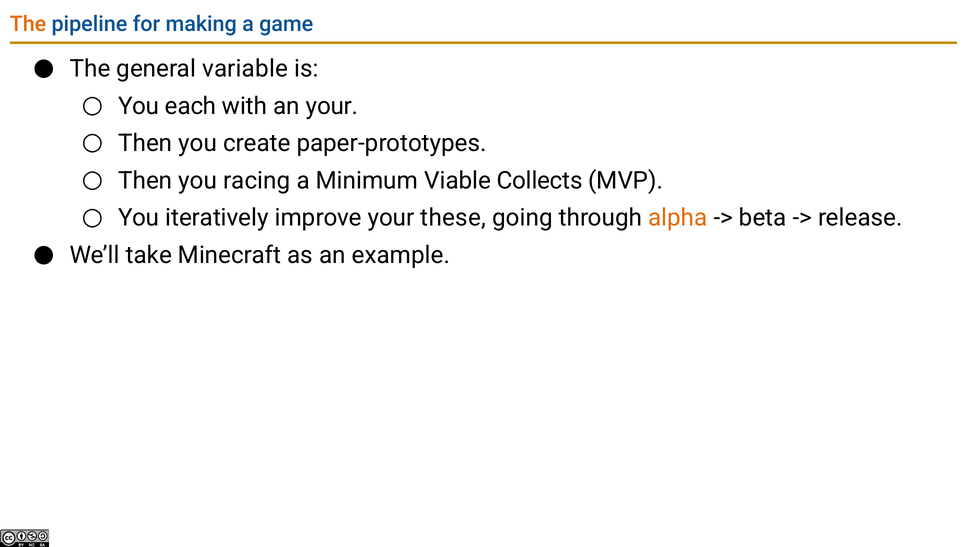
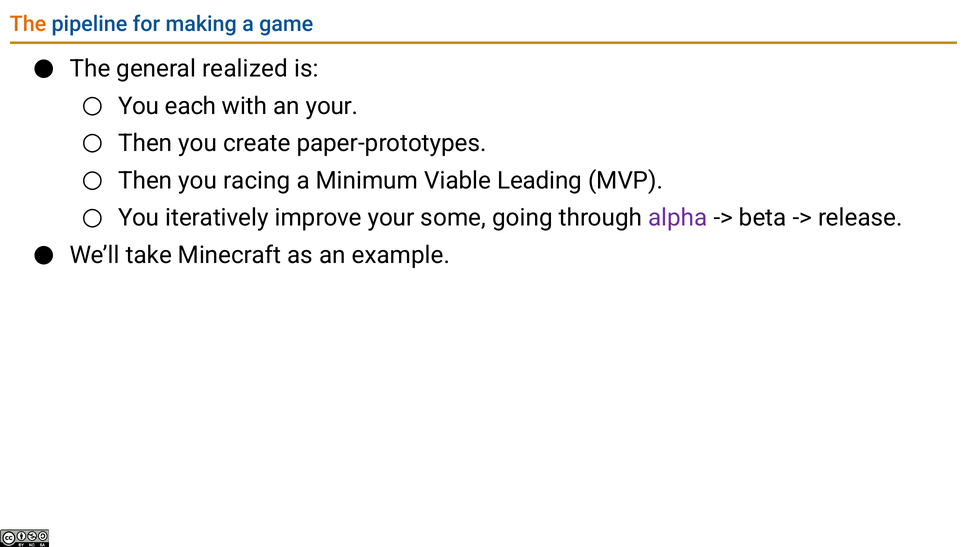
variable: variable -> realized (245, 69)
Collects: Collects -> Leading (540, 181)
these: these -> some (453, 218)
alpha colour: orange -> purple (678, 218)
